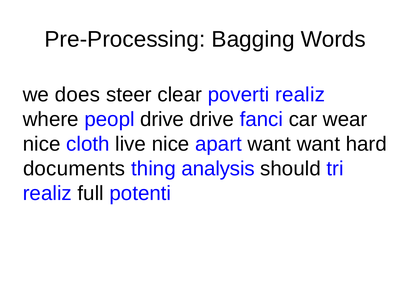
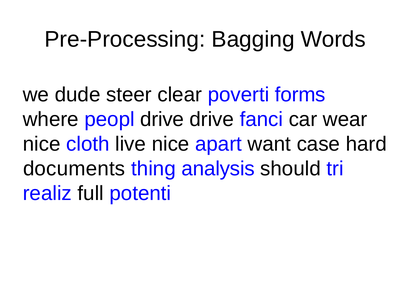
does: does -> dude (78, 95)
poverti realiz: realiz -> forms (300, 95)
want want: want -> case (318, 144)
